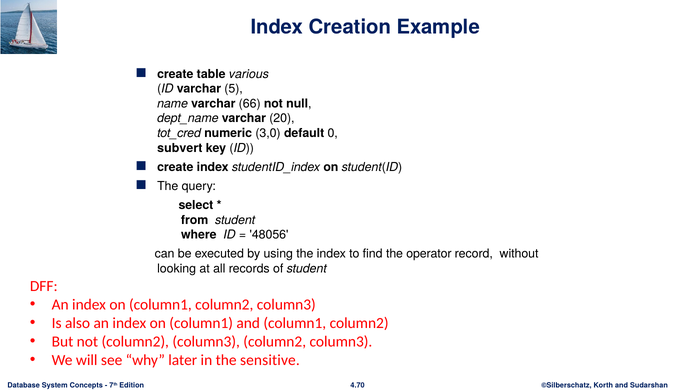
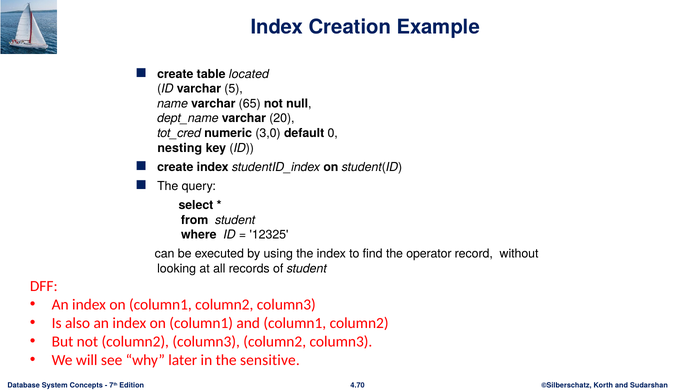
various: various -> located (249, 74)
66: 66 -> 65 (250, 104)
subvert: subvert -> nesting (180, 148)
48056: 48056 -> 12325 (269, 235)
